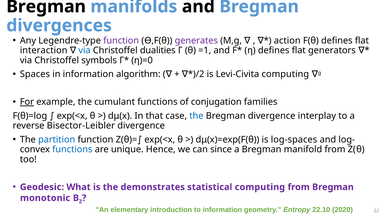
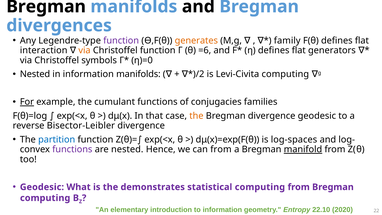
generates colour: purple -> orange (196, 41)
action: action -> family (287, 41)
via colour: blue -> orange (84, 50)
Christoffel dualities: dualities -> function (158, 50)
=1: =1 -> =6 (205, 50)
Spaces: Spaces -> Nested (35, 74)
information algorithm: algorithm -> manifolds (138, 74)
conjugation: conjugation -> conjugacies (216, 102)
the colour: blue -> orange (196, 116)
divergence interplay: interplay -> geodesic (317, 116)
functions colour: blue -> purple (72, 149)
are unique: unique -> nested (127, 149)
can since: since -> from (221, 149)
manifold underline: none -> present (303, 149)
monotonic: monotonic -> computing (45, 198)
